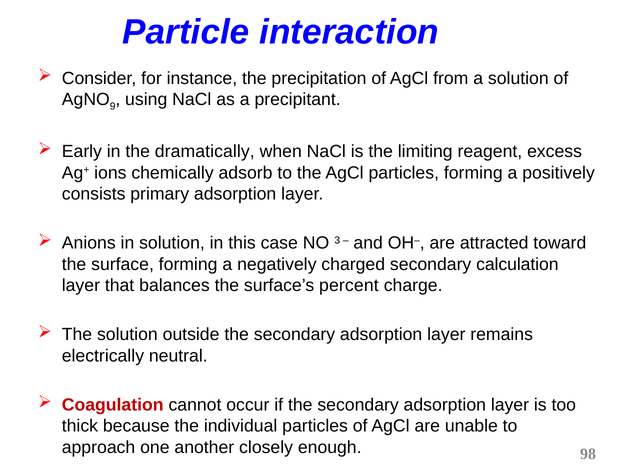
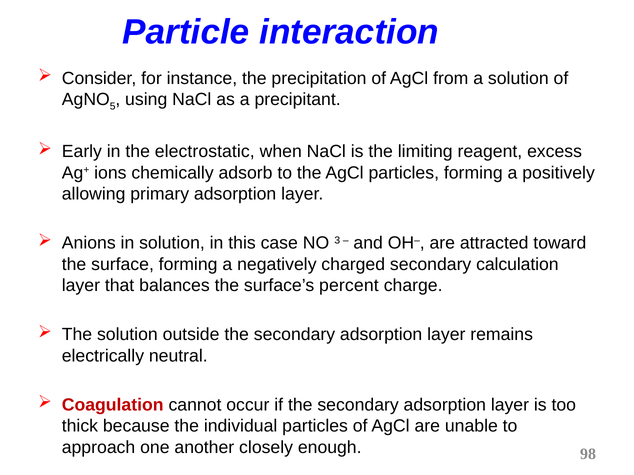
9: 9 -> 5 (113, 106)
dramatically: dramatically -> electrostatic (205, 152)
consists: consists -> allowing (94, 194)
